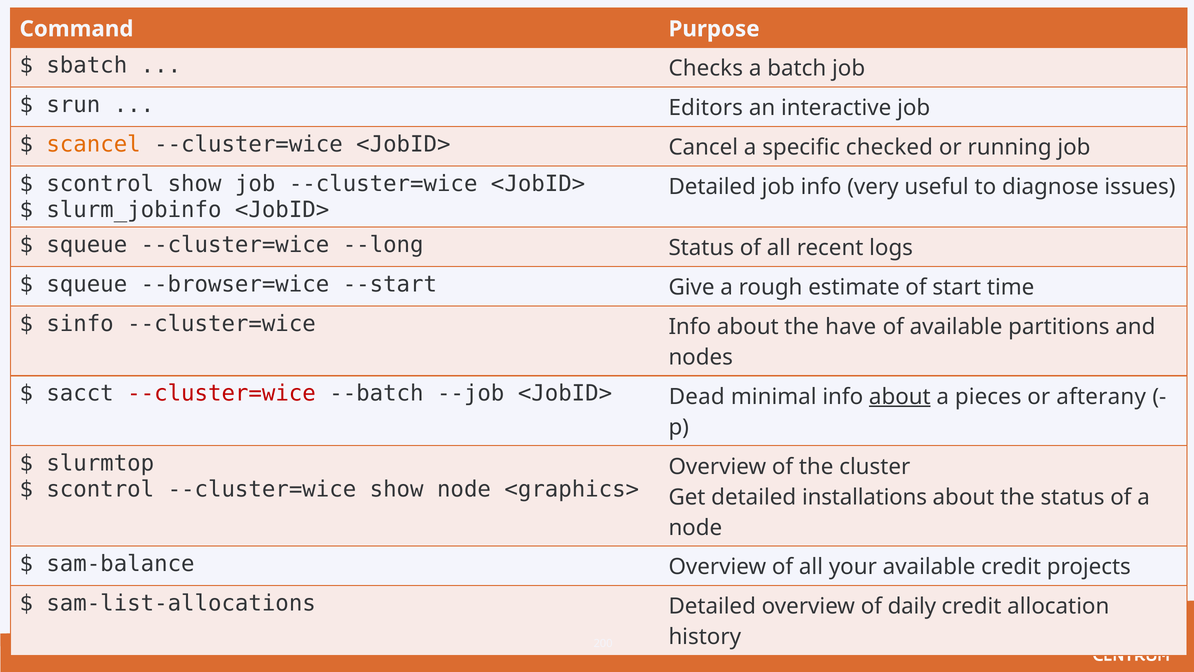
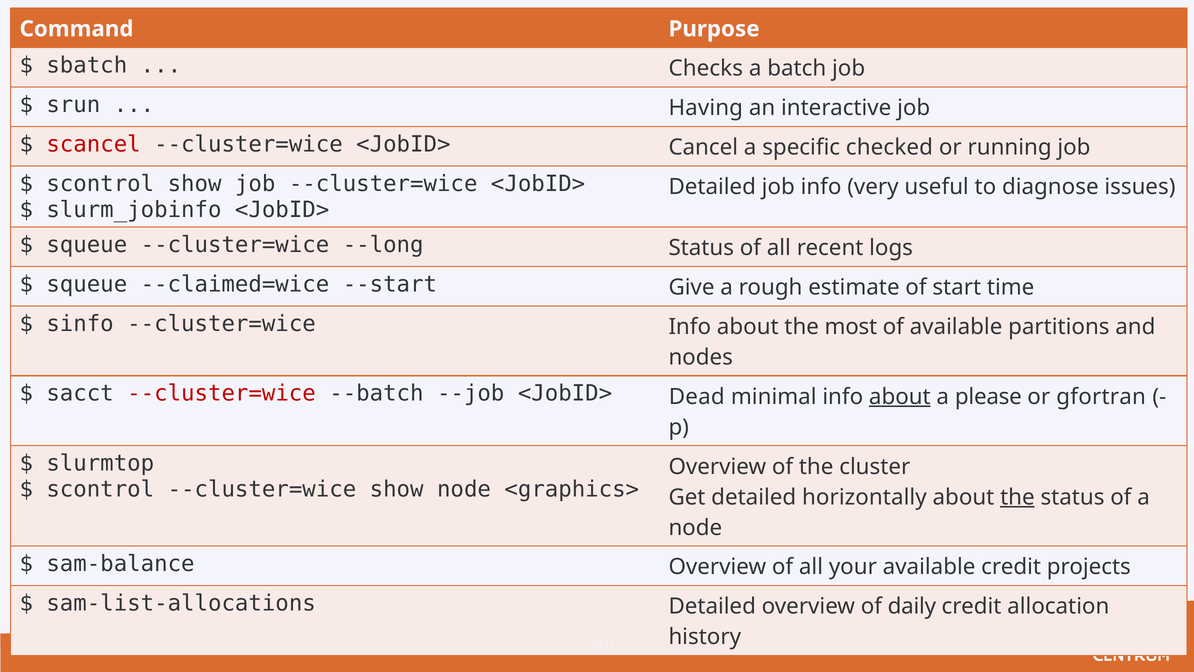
Editors: Editors -> Having (706, 108)
scancel colour: orange -> red (94, 144)
--browser=wice: --browser=wice -> --claimed=wice (235, 284)
have: have -> most (851, 327)
pieces: pieces -> please (988, 396)
afterany: afterany -> gfortran (1101, 396)
installations: installations -> horizontally (864, 497)
the underline: none -> present (1017, 497)
